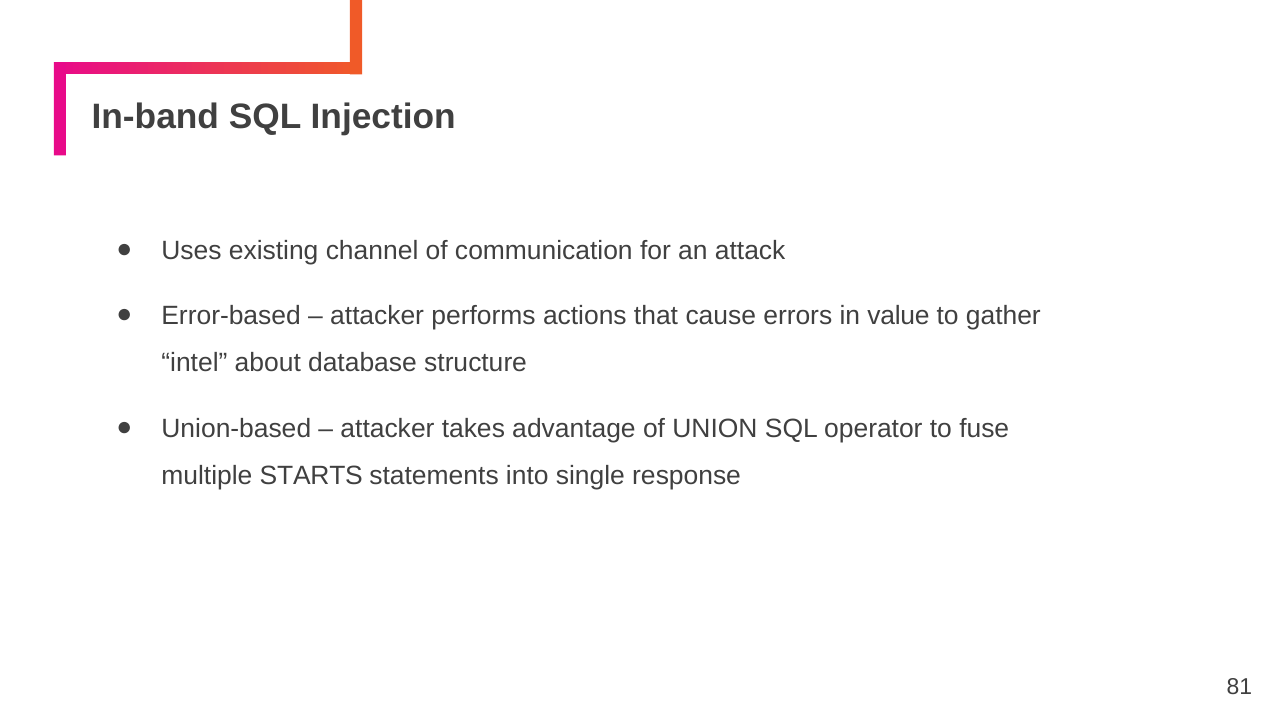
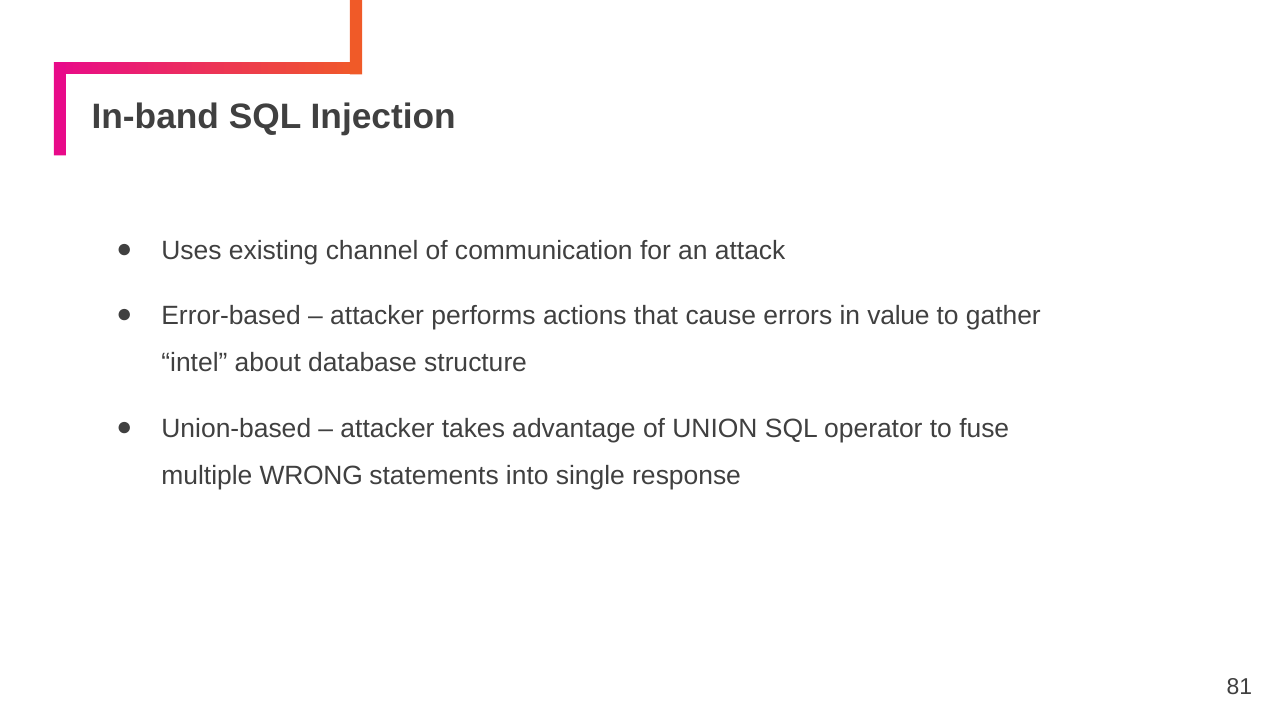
STARTS: STARTS -> WRONG (311, 476)
